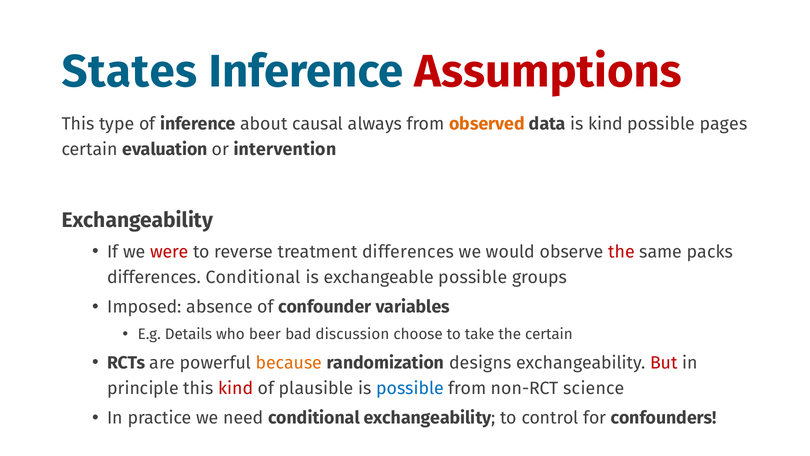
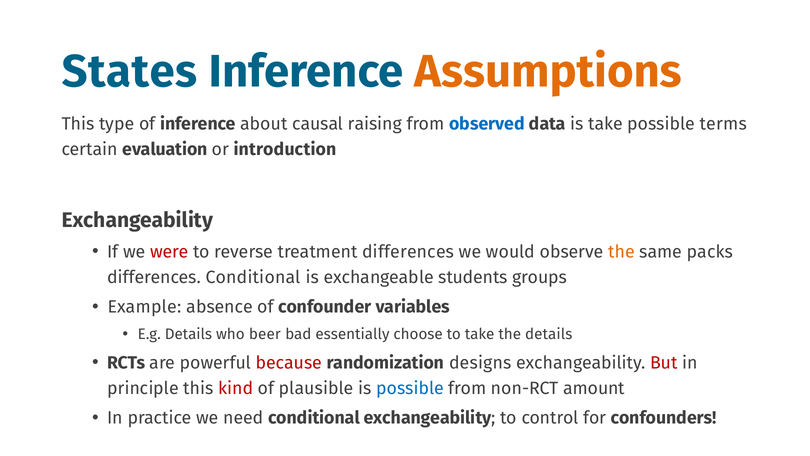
Assumptions colour: red -> orange (548, 71)
always: always -> raising (375, 124)
observed colour: orange -> blue (487, 124)
is kind: kind -> take (606, 124)
pages: pages -> terms (723, 124)
intervention: intervention -> introduction (285, 149)
the colour: red -> orange (622, 252)
exchangeable possible: possible -> students (473, 277)
Imposed: Imposed -> Example (144, 307)
discussion: discussion -> essentially (352, 334)
the certain: certain -> details (549, 334)
because colour: orange -> red (289, 363)
science: science -> amount (594, 388)
